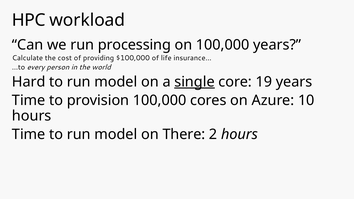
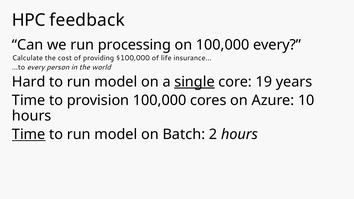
workload: workload -> feedback (87, 20)
100,000 years: years -> every (277, 45)
Time underline: none -> present (29, 134)
There: There -> Batch (184, 134)
